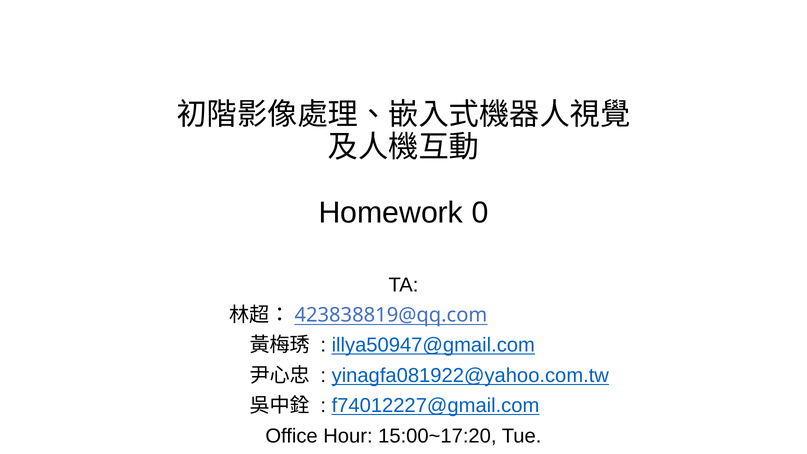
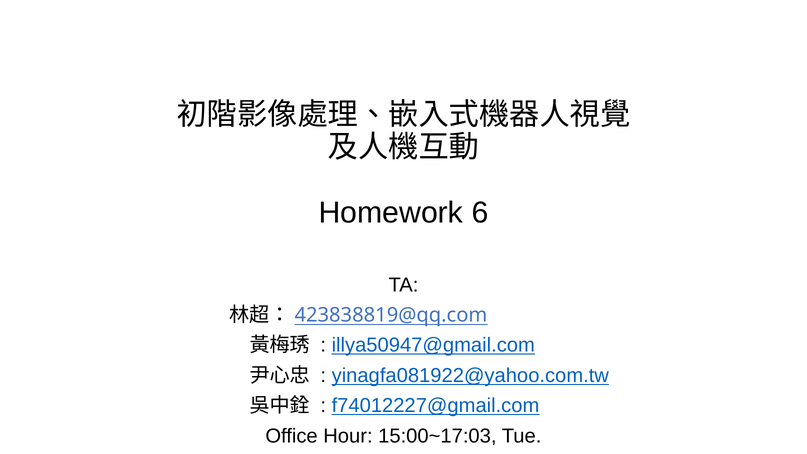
0: 0 -> 6 (480, 213)
15:00~17:20: 15:00~17:20 -> 15:00~17:03 (437, 436)
